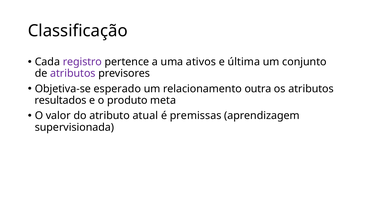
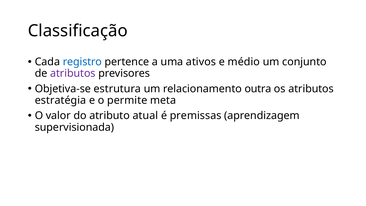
registro colour: purple -> blue (82, 62)
última: última -> médio (244, 62)
esperado: esperado -> estrutura (117, 89)
resultados: resultados -> estratégia (60, 100)
produto: produto -> permite (127, 100)
